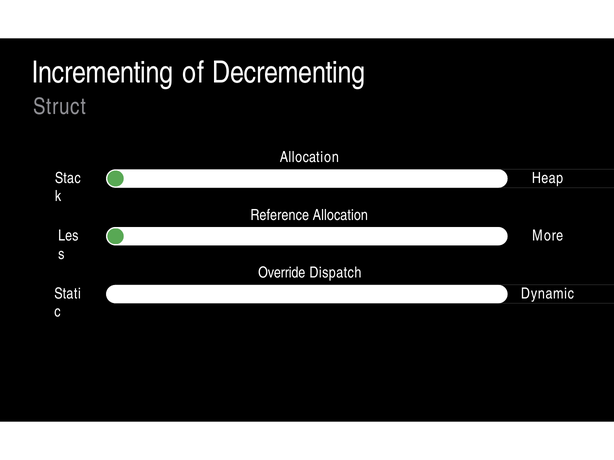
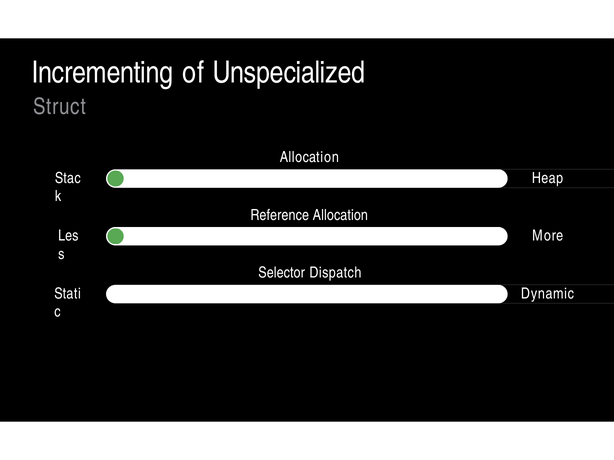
Decrementing: Decrementing -> Unspecialized (289, 73)
Override: Override -> Selector (282, 273)
